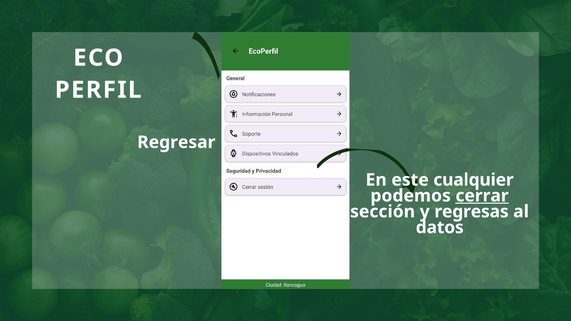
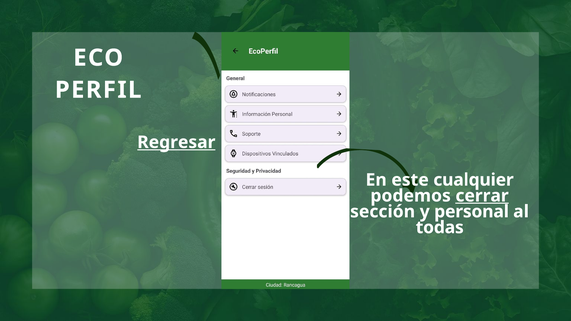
Regresar underline: none -> present (176, 142)
regresas: regresas -> personal (472, 212)
datos: datos -> todas (440, 228)
